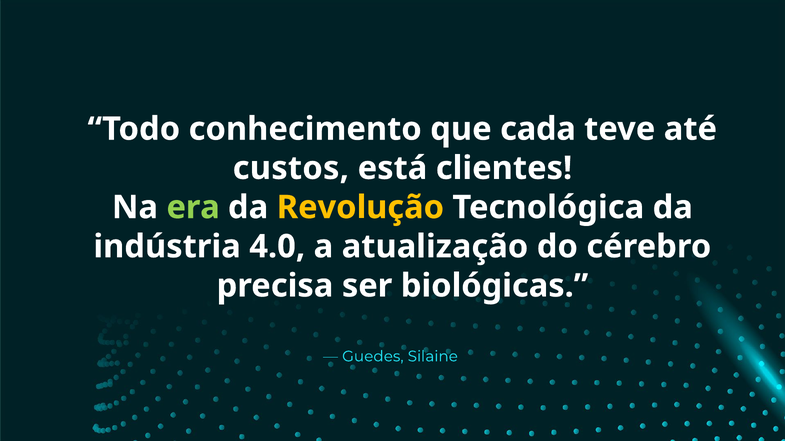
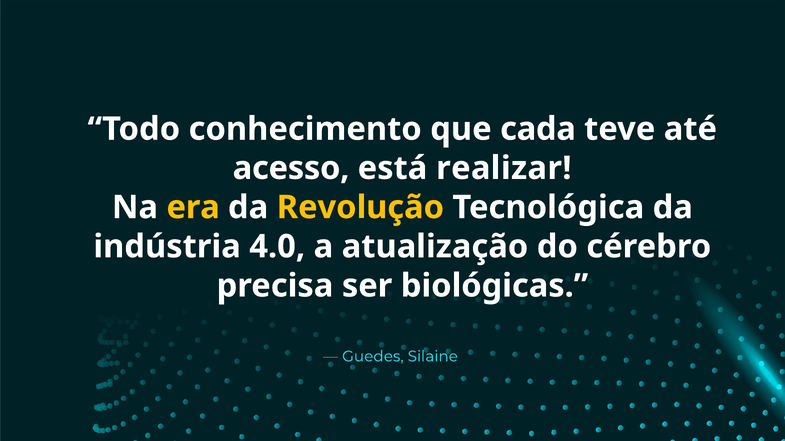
custos: custos -> acesso (291, 168)
clientes: clientes -> realizar (504, 168)
era colour: light green -> yellow (193, 208)
